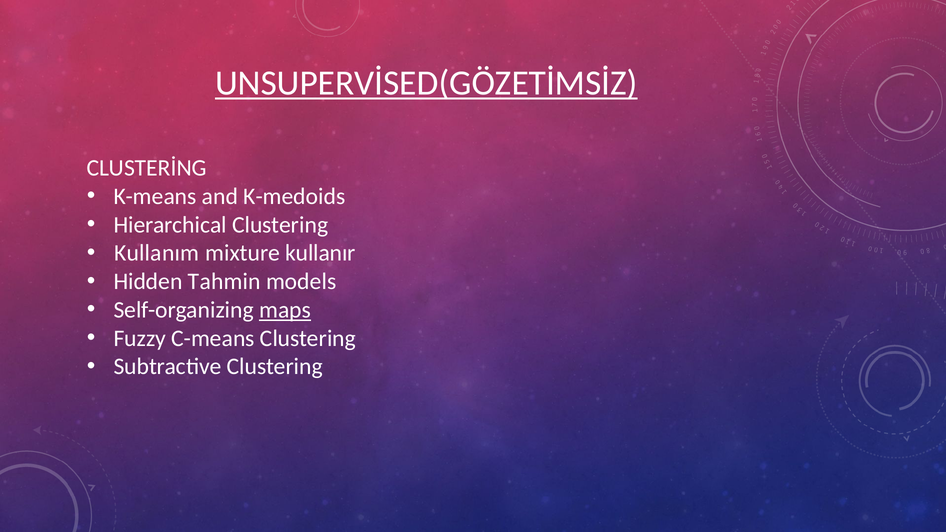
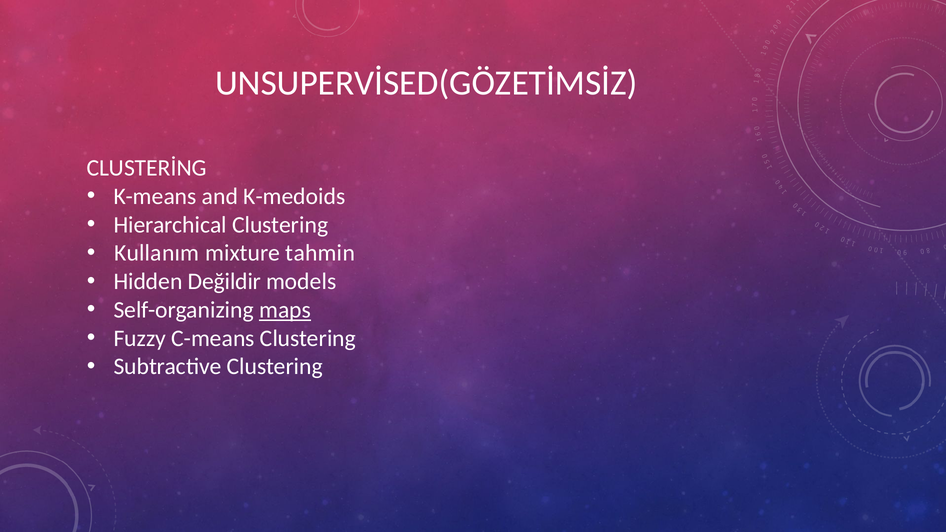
UNSUPERVİSED(GÖZETİMSİZ underline: present -> none (426, 83)
kullanır: kullanır -> tahmin (320, 253)
Tahmin: Tahmin -> Değildir (224, 282)
